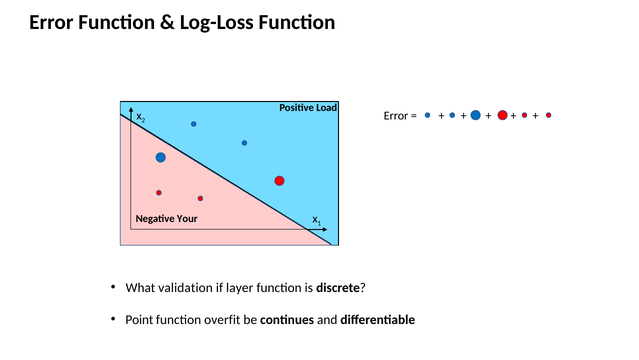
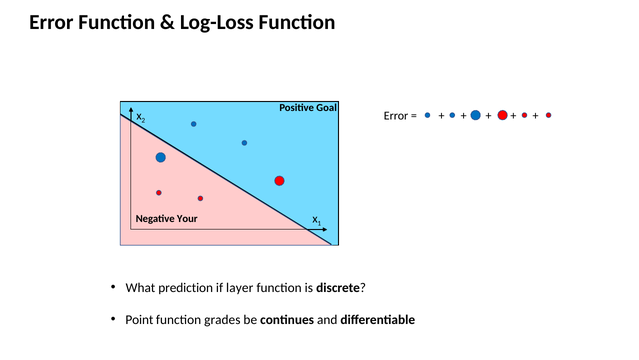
Load: Load -> Goal (327, 108)
validation: validation -> prediction (186, 287)
overfit: overfit -> grades (222, 319)
